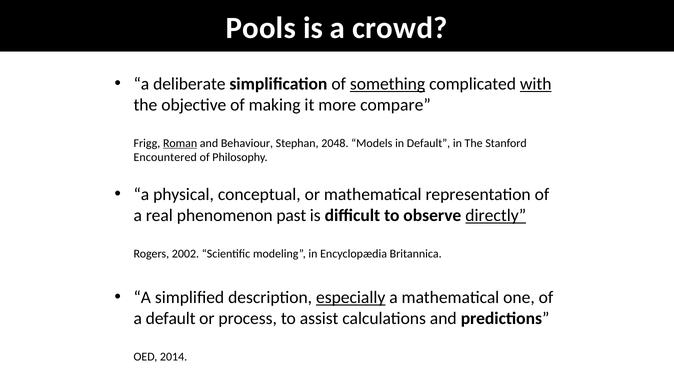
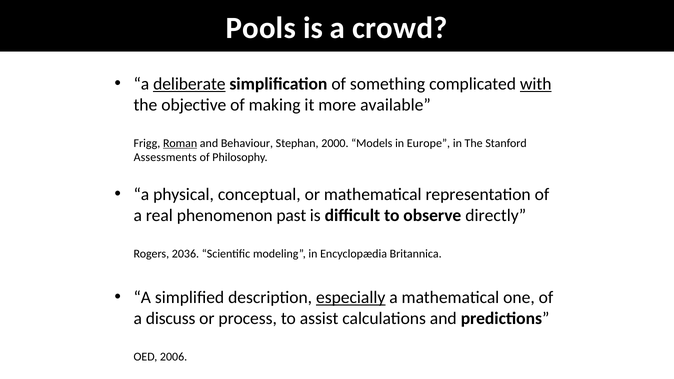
deliberate underline: none -> present (189, 84)
something underline: present -> none (388, 84)
compare: compare -> available (395, 105)
2048: 2048 -> 2000 (335, 143)
in Default: Default -> Europe (428, 143)
Encountered: Encountered -> Assessments (165, 158)
directly underline: present -> none (496, 216)
2002: 2002 -> 2036 (185, 254)
a default: default -> discuss (171, 319)
2014: 2014 -> 2006 (174, 357)
